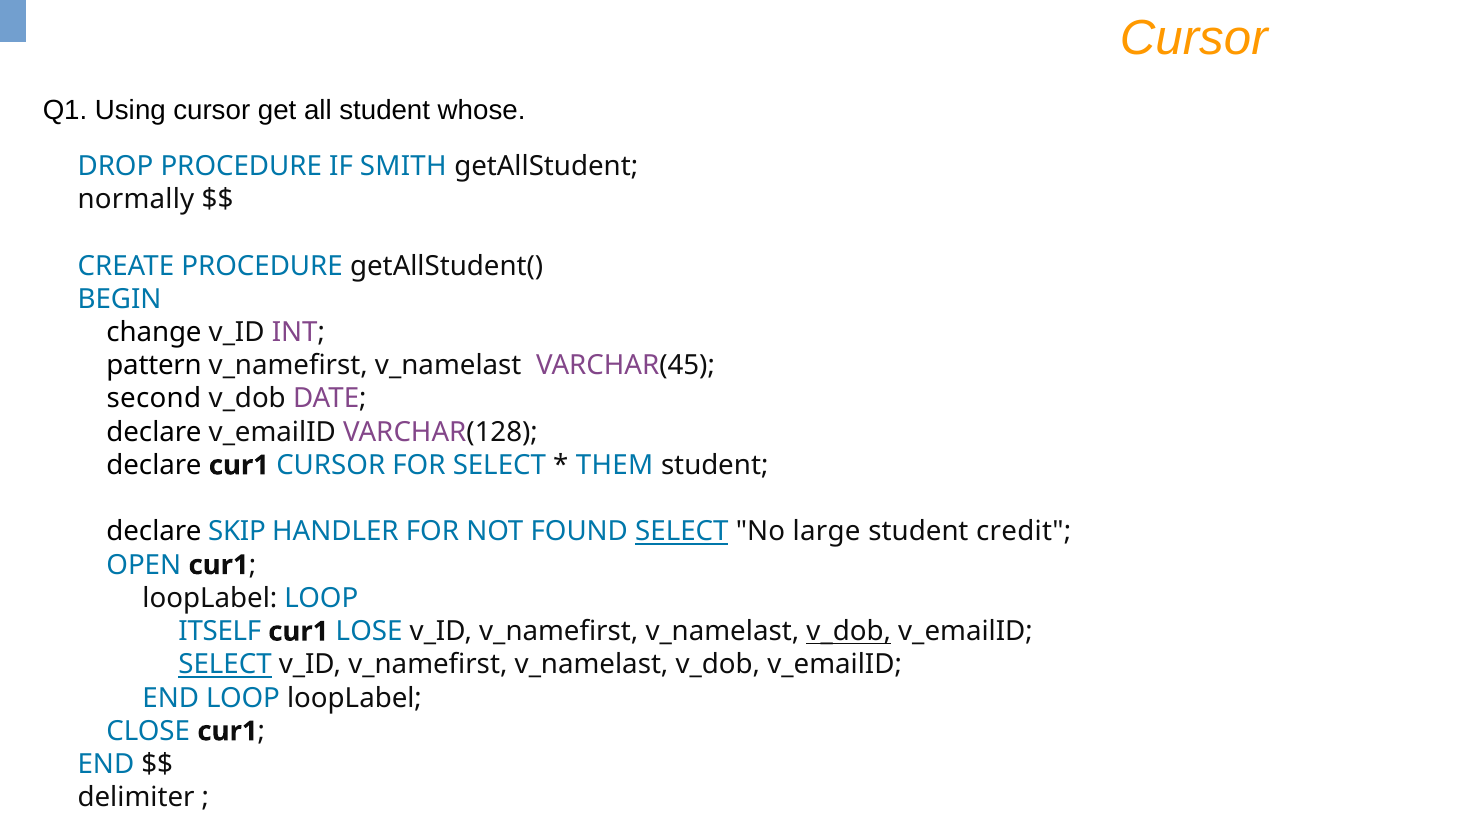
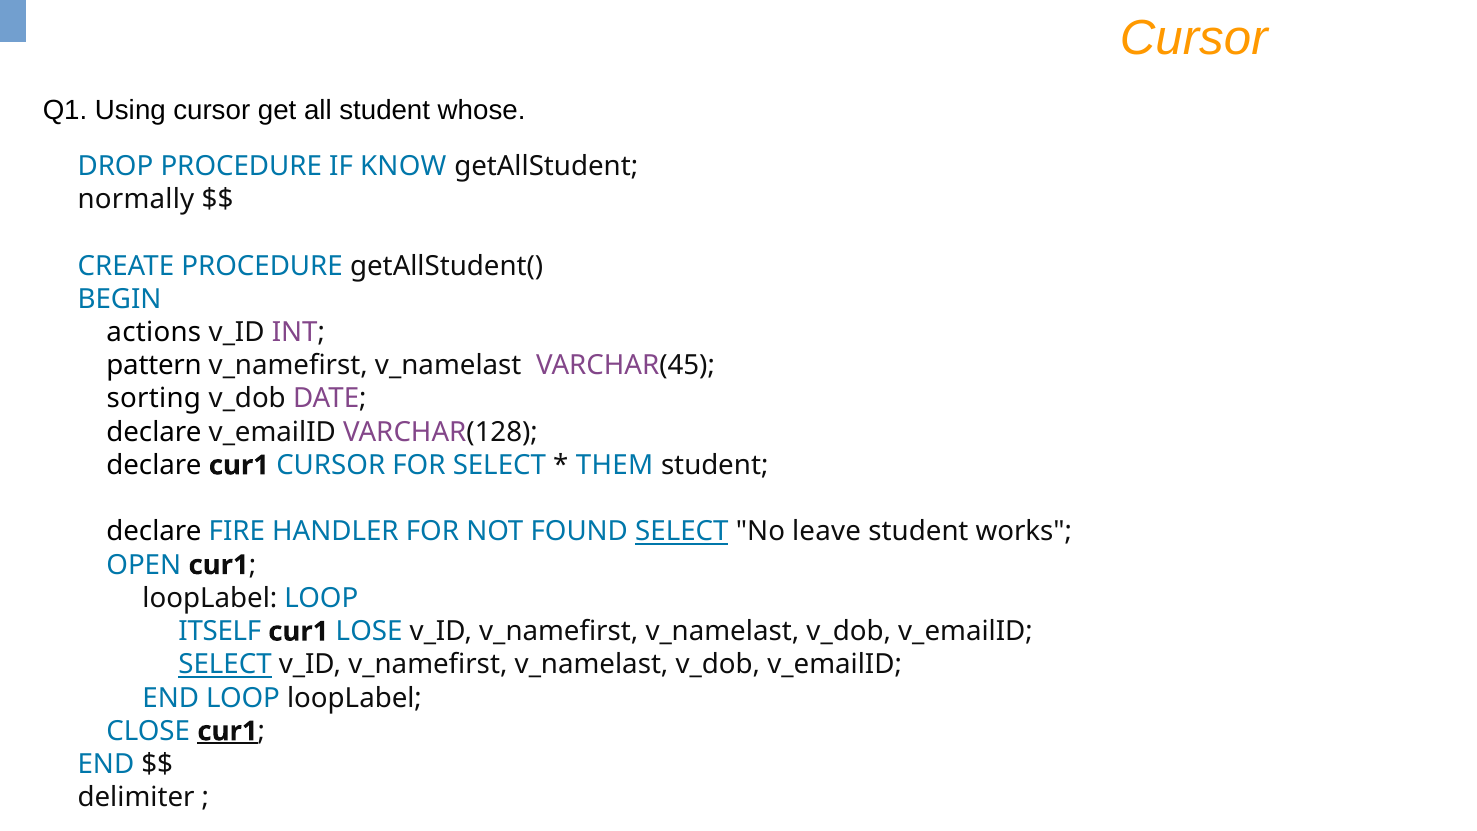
SMITH: SMITH -> KNOW (403, 166)
change: change -> actions (154, 332)
second: second -> sorting (154, 399)
SKIP: SKIP -> FIRE (237, 532)
large: large -> leave (827, 532)
credit: credit -> works (1024, 532)
v_dob underline: present -> none (849, 631)
cur1 underline: none -> present (227, 731)
